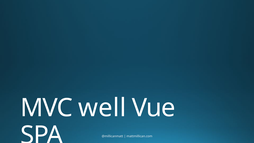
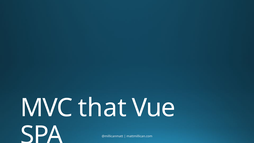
well: well -> that (102, 108)
